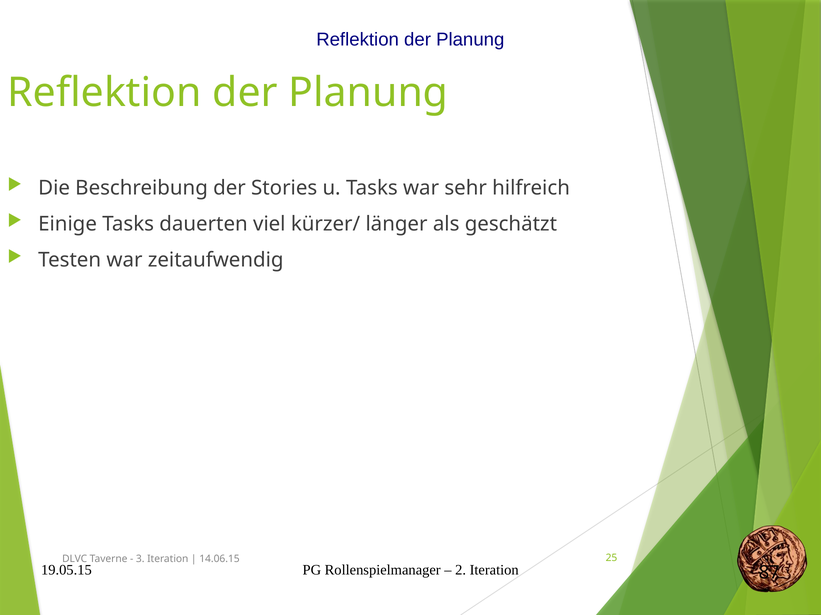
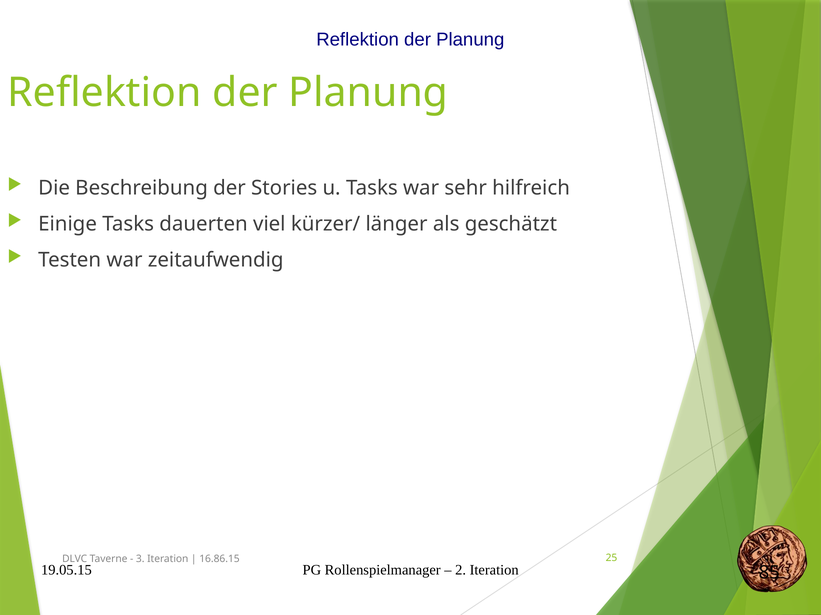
14.06.15: 14.06.15 -> 16.86.15 (219, 559)
87: 87 -> 85 (769, 573)
